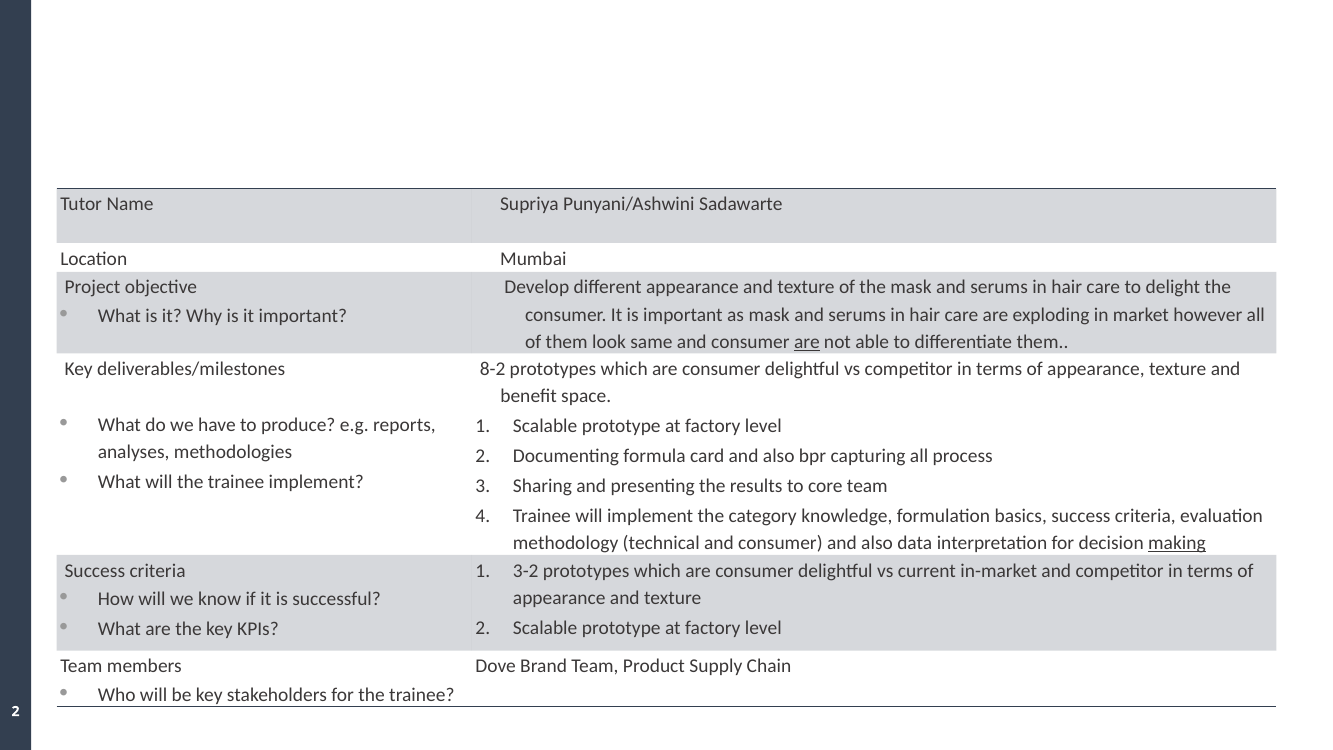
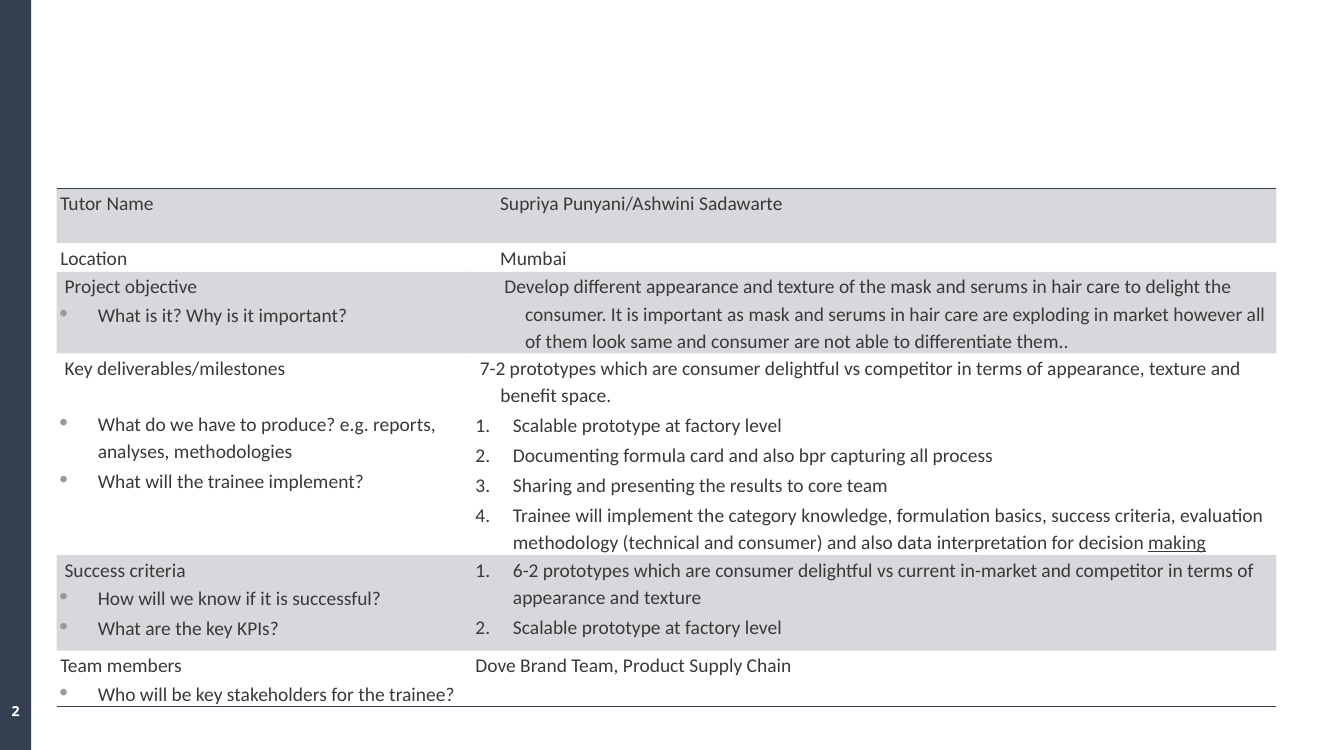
are underline: present -> none (807, 342)
8-2: 8-2 -> 7-2 (493, 369)
3-2: 3-2 -> 6-2 (526, 570)
